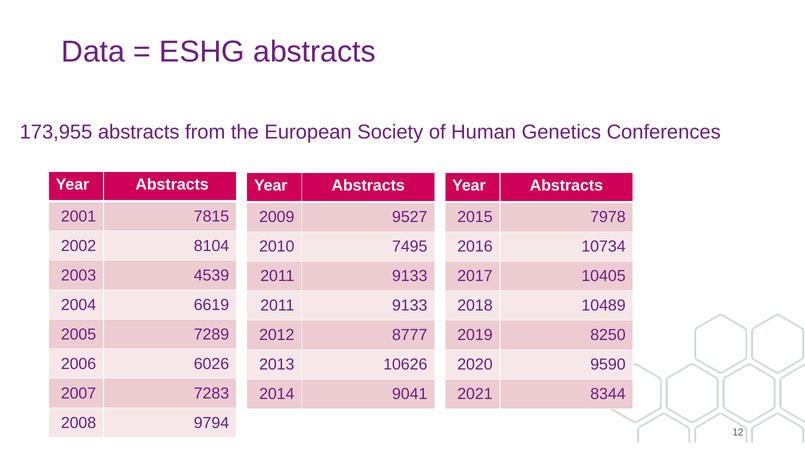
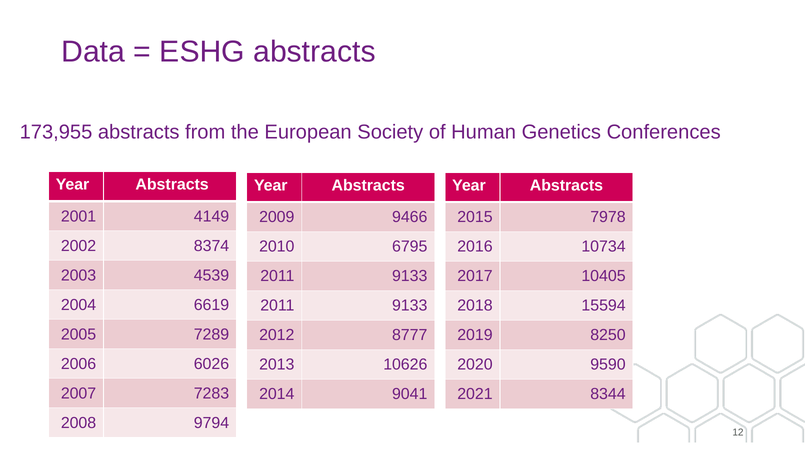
7815: 7815 -> 4149 (212, 216)
9527: 9527 -> 9466 (410, 217)
8104: 8104 -> 8374 (212, 246)
7495: 7495 -> 6795 (410, 247)
10489: 10489 -> 15594 (604, 306)
